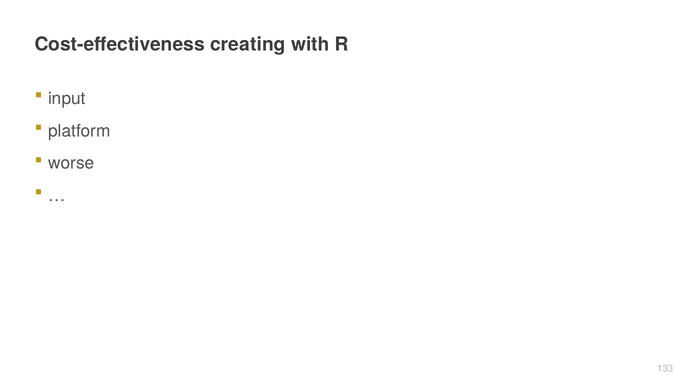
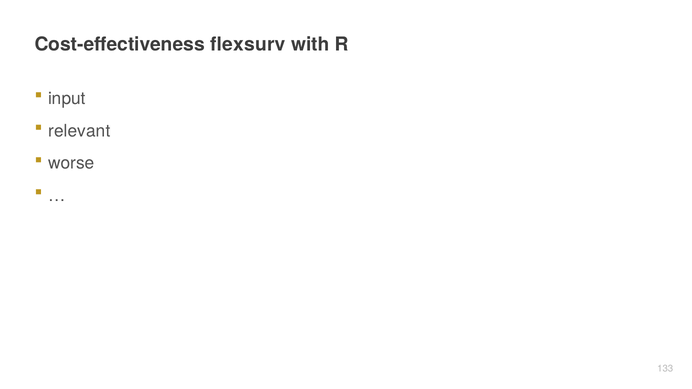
creating: creating -> flexsurv (248, 45)
platform: platform -> relevant (79, 131)
